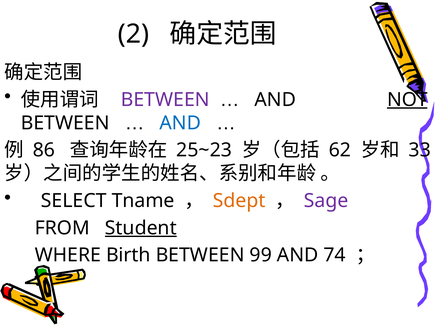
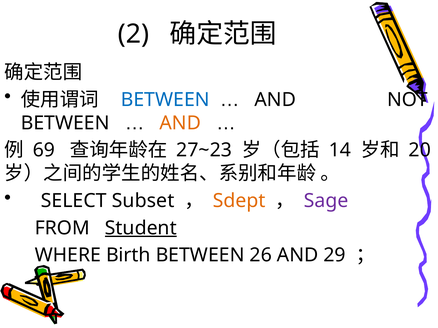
BETWEEN colour: purple -> blue (165, 100)
NOT underline: present -> none (407, 100)
AND colour: blue -> orange (180, 123)
86: 86 -> 69 (44, 150)
25~23: 25~23 -> 27~23 (204, 150)
62: 62 -> 14 (340, 150)
33: 33 -> 20 (420, 150)
Tname: Tname -> Subset (143, 201)
99: 99 -> 26 (261, 256)
74: 74 -> 29 (335, 256)
